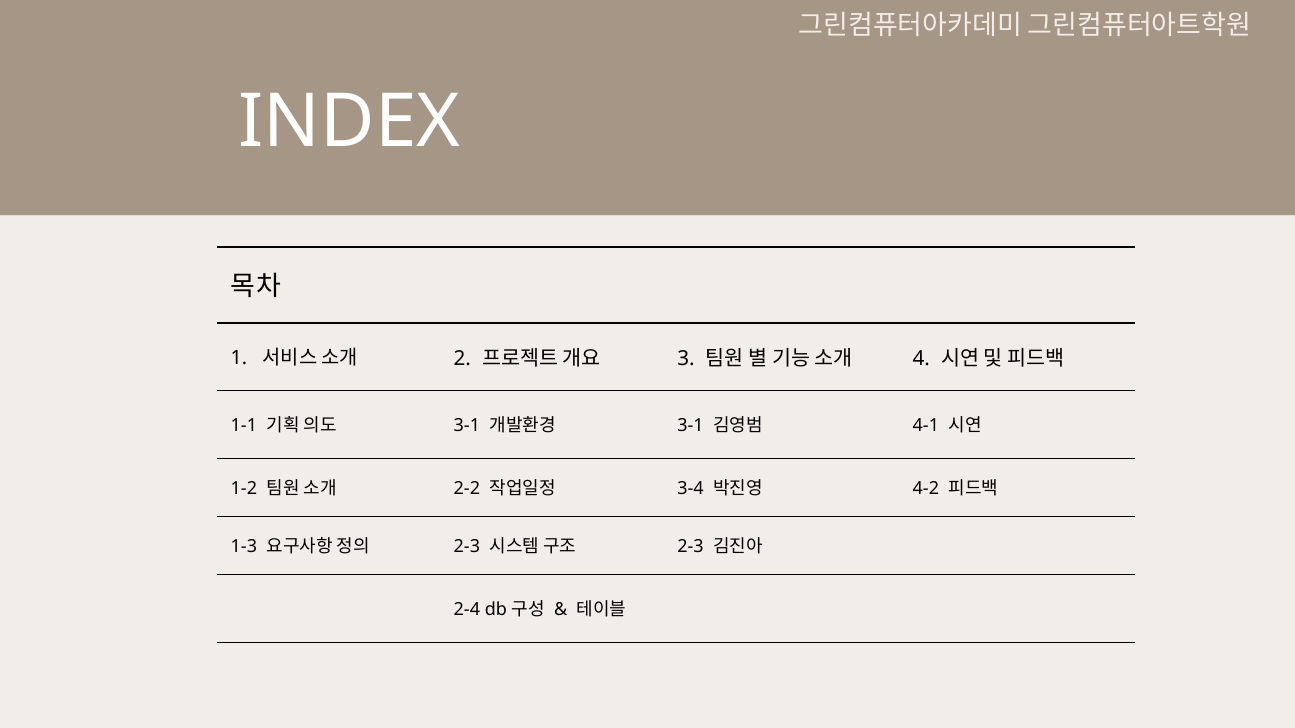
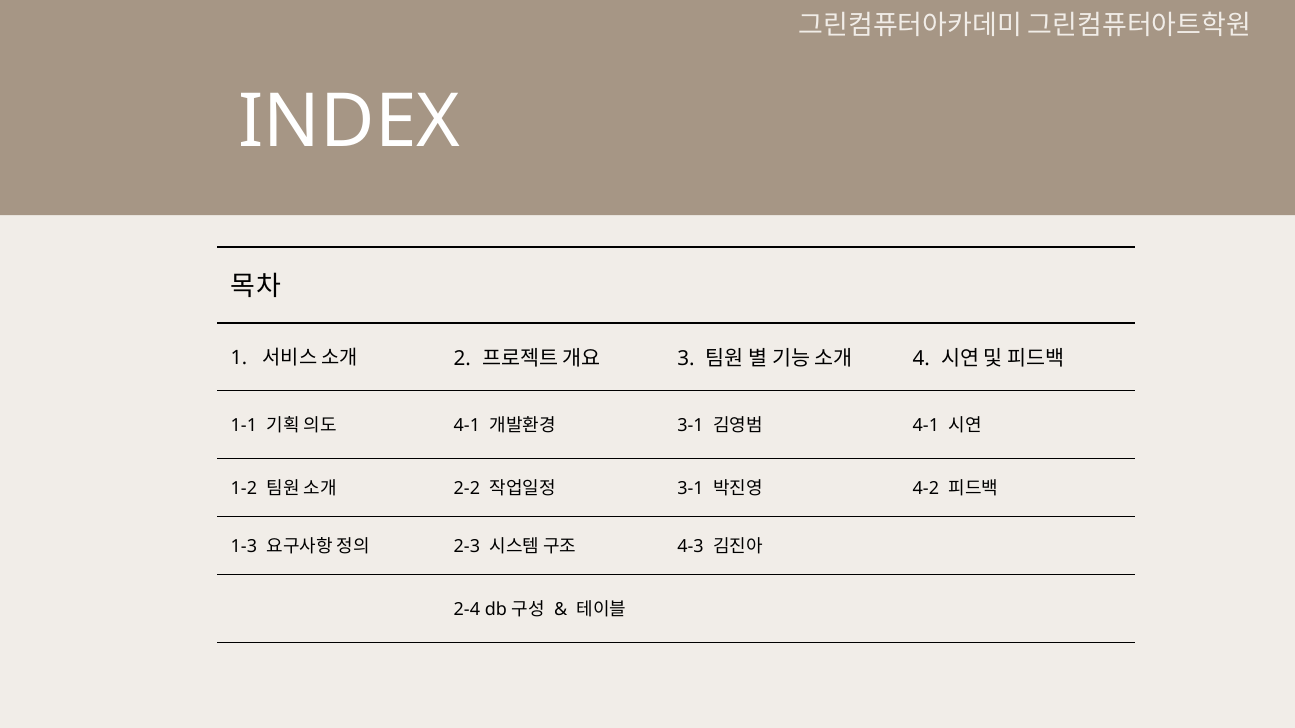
3-1: 3-1 -> 4-1 (467, 426)
3-4: 3-4 -> 3-1 (691, 489)
2-3: 2-3 -> 4-3 (691, 547)
